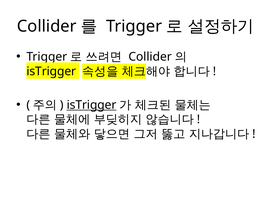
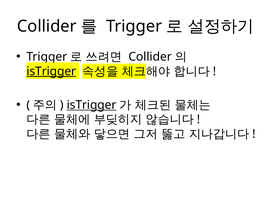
isTrigger underline: none -> present (51, 71)
